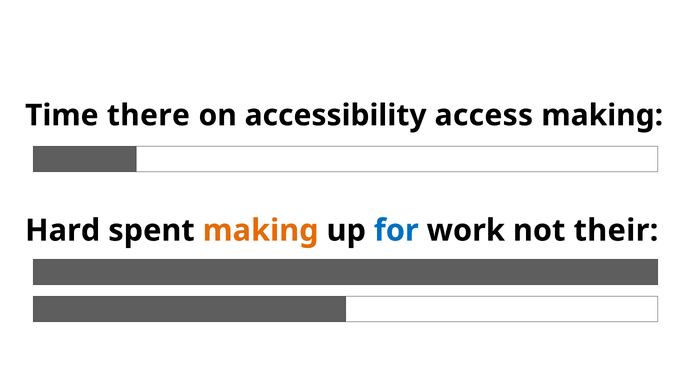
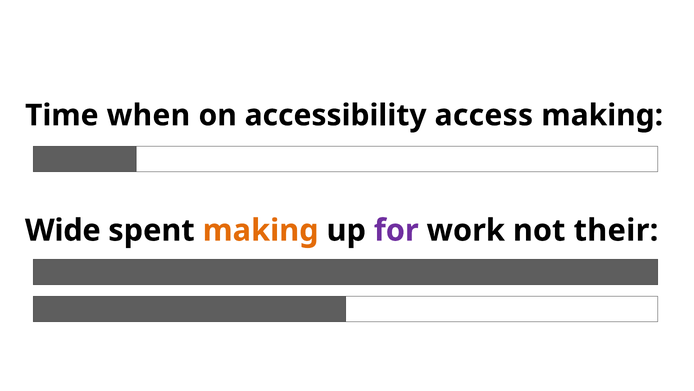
there: there -> when (148, 115)
Hard: Hard -> Wide (63, 230)
for colour: blue -> purple (396, 230)
